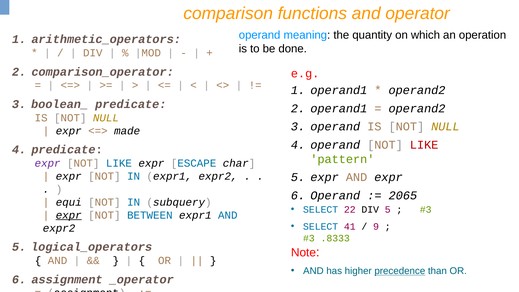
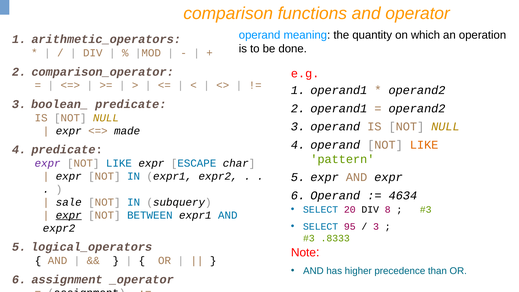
LIKE colour: red -> orange (424, 145)
2065: 2065 -> 4634 (403, 195)
equi: equi -> sale (69, 202)
22: 22 -> 20 (350, 210)
DIV 5: 5 -> 8 (388, 210)
41: 41 -> 95 (350, 226)
9: 9 -> 3 (376, 226)
precedence underline: present -> none (400, 271)
